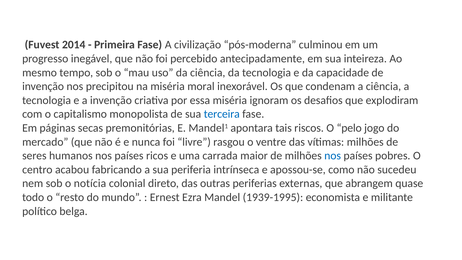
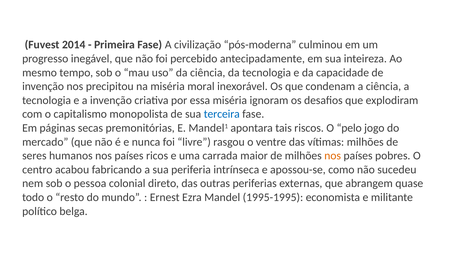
nos colour: blue -> orange (333, 156)
notícia: notícia -> pessoa (90, 183)
1939-1995: 1939-1995 -> 1995-1995 (273, 197)
